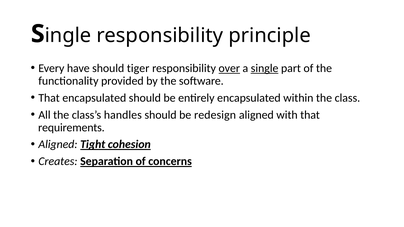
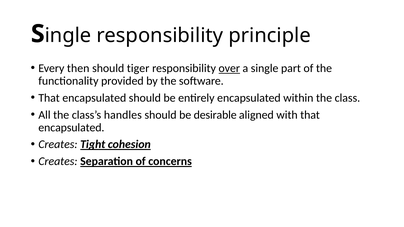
have: have -> then (78, 68)
single underline: present -> none (265, 68)
redesign: redesign -> desirable (215, 115)
requirements: requirements -> encapsulated (71, 128)
Aligned: Aligned -> Creates (58, 145)
